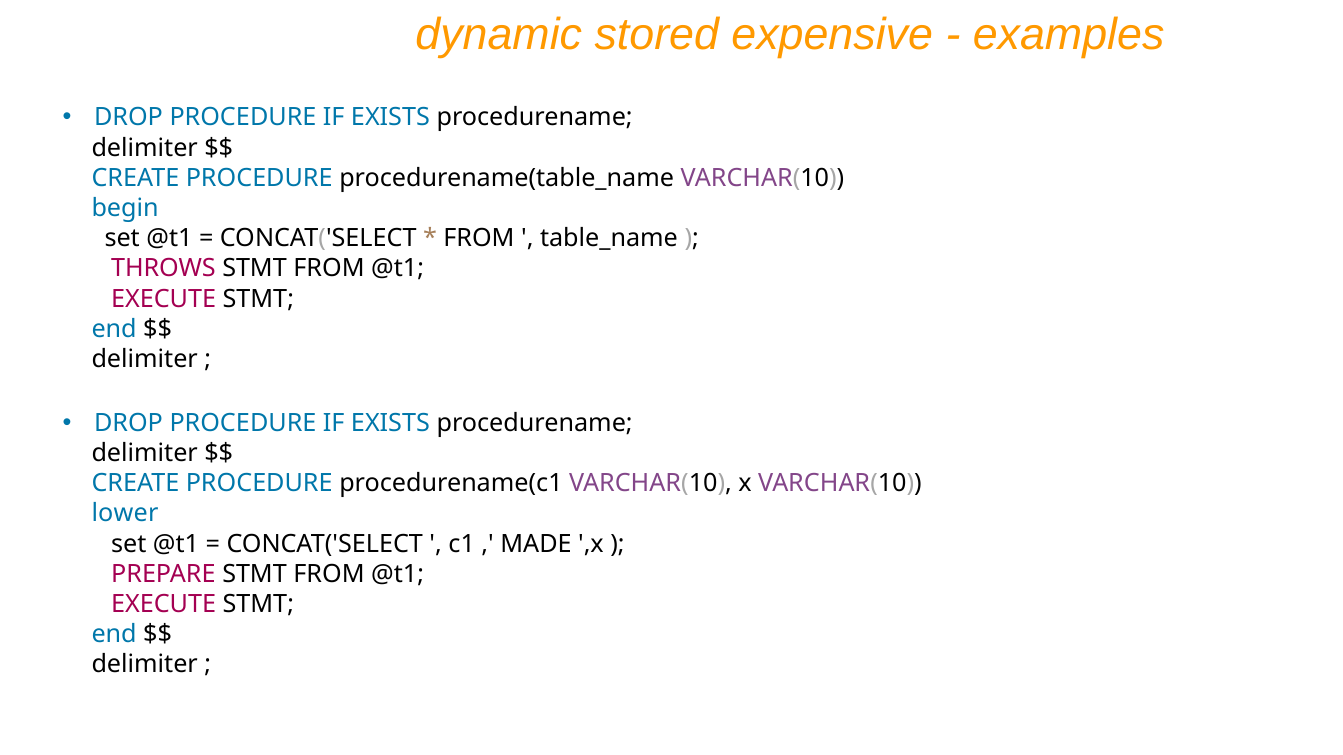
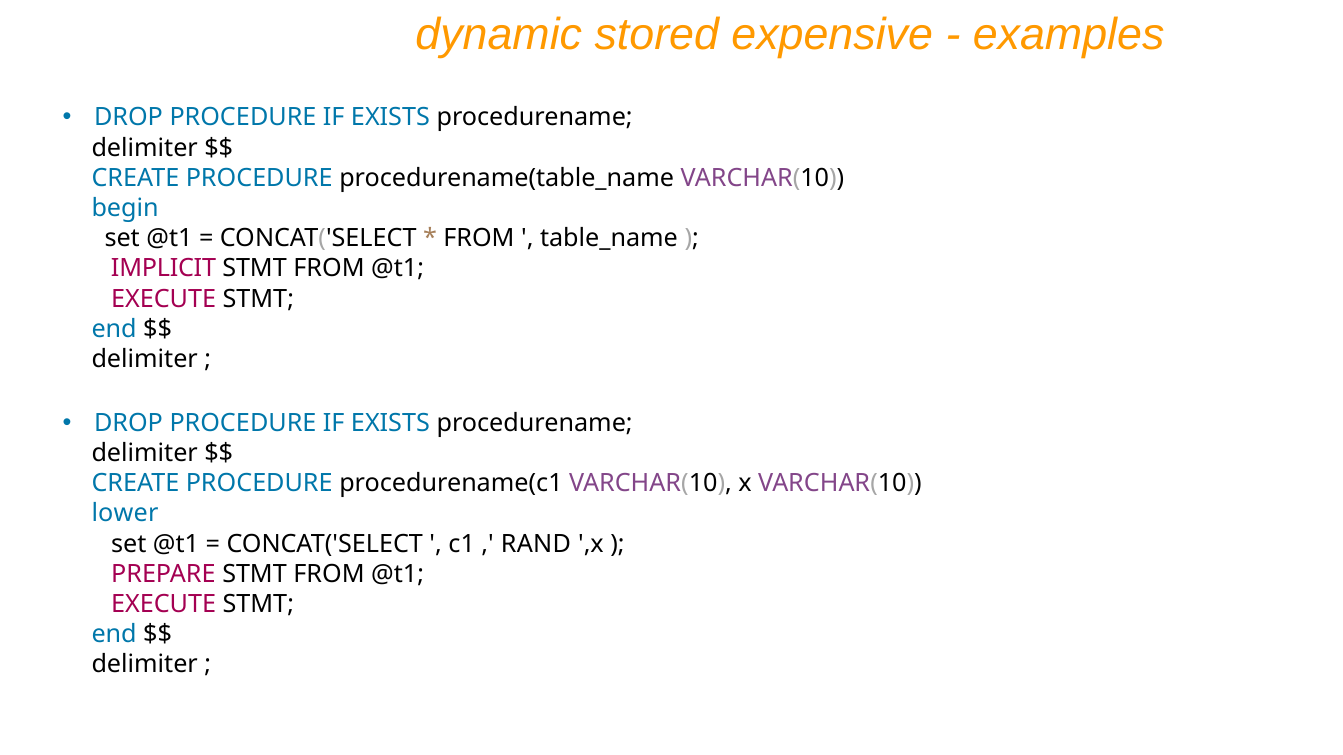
THROWS: THROWS -> IMPLICIT (164, 269)
MADE: MADE -> RAND (536, 544)
